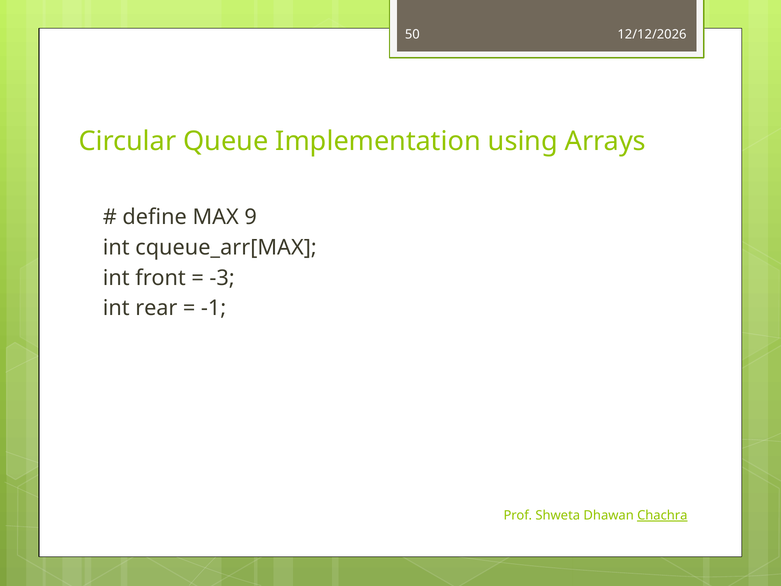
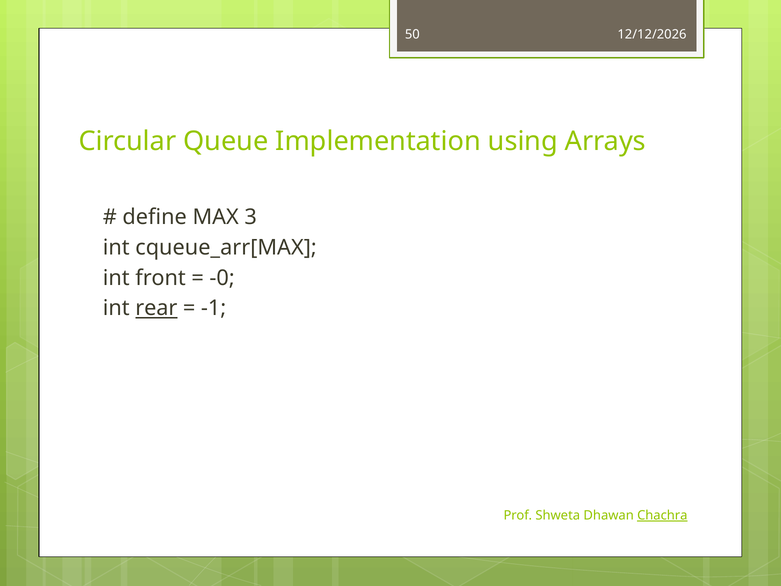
9: 9 -> 3 (251, 217)
-3: -3 -> -0 (222, 278)
rear underline: none -> present (156, 308)
